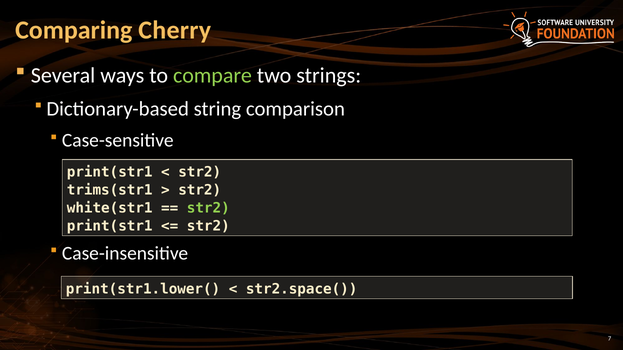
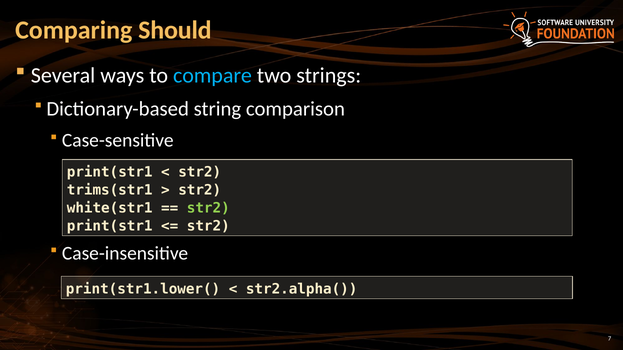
Cherry: Cherry -> Should (175, 30)
compare colour: light green -> light blue (212, 75)
str2.space(: str2.space( -> str2.alpha( (302, 289)
